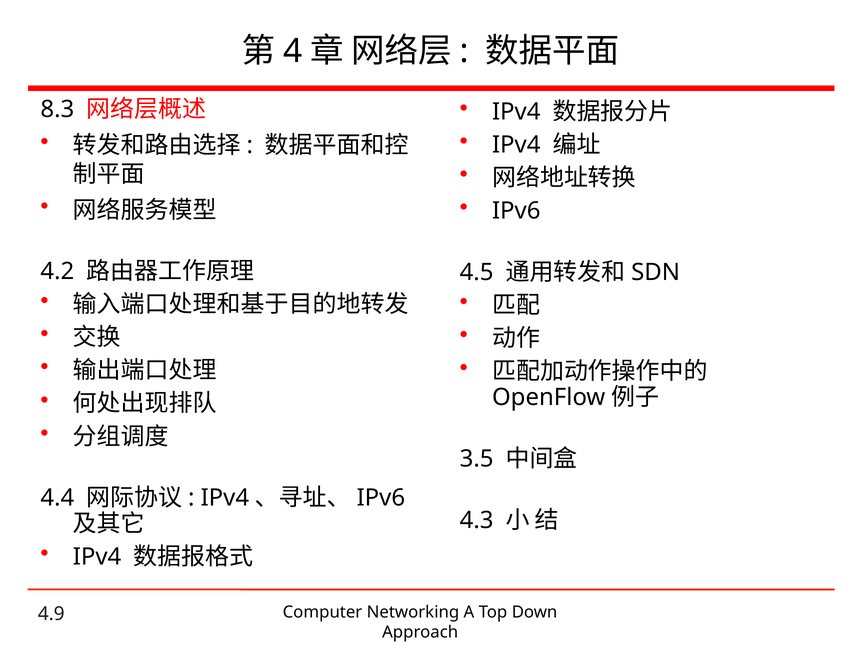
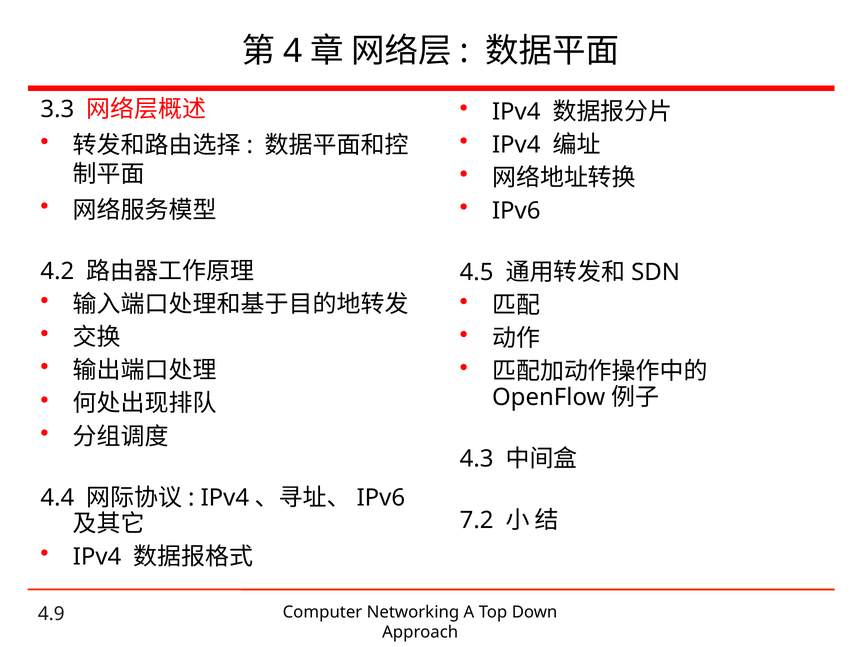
8.3: 8.3 -> 3.3 (57, 109)
3.5: 3.5 -> 4.3 (477, 458)
4.3: 4.3 -> 7.2 (477, 520)
